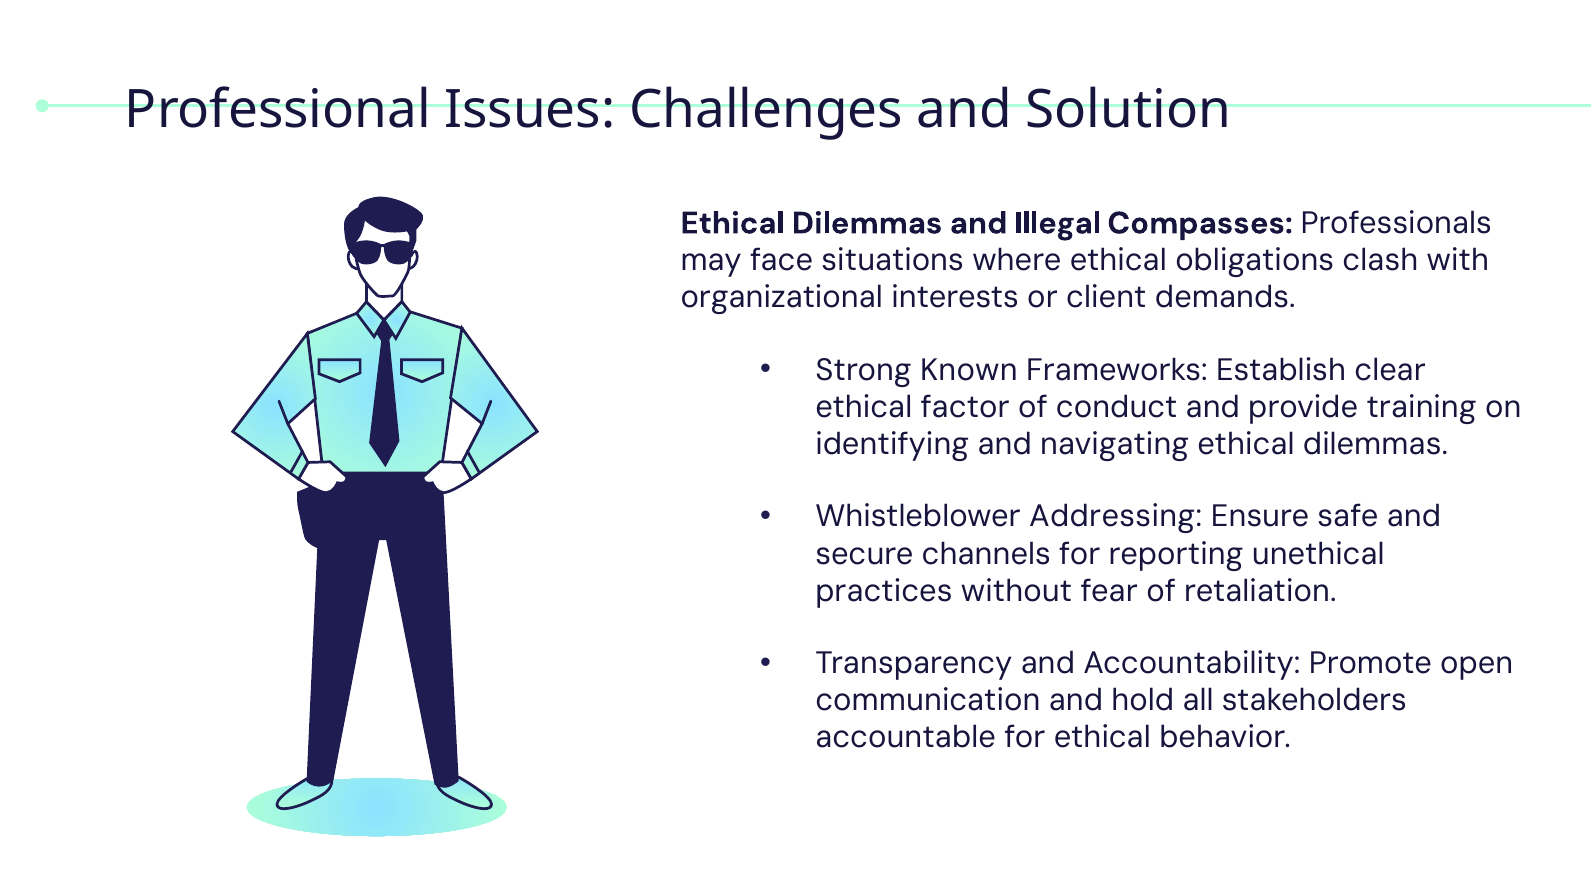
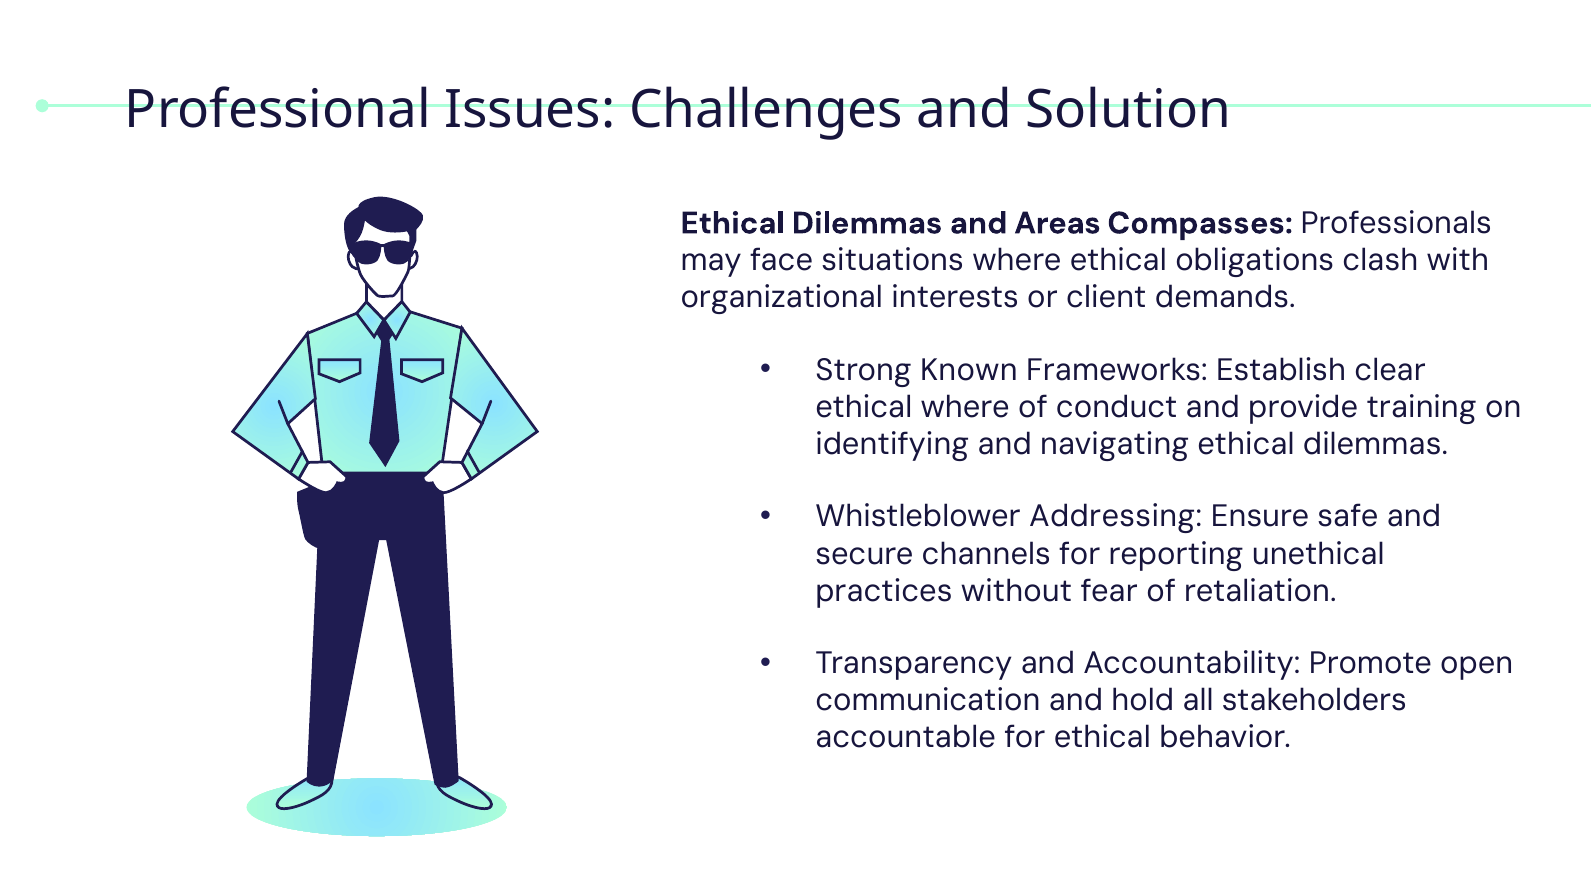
Illegal: Illegal -> Areas (1057, 223)
ethical factor: factor -> where (965, 407)
